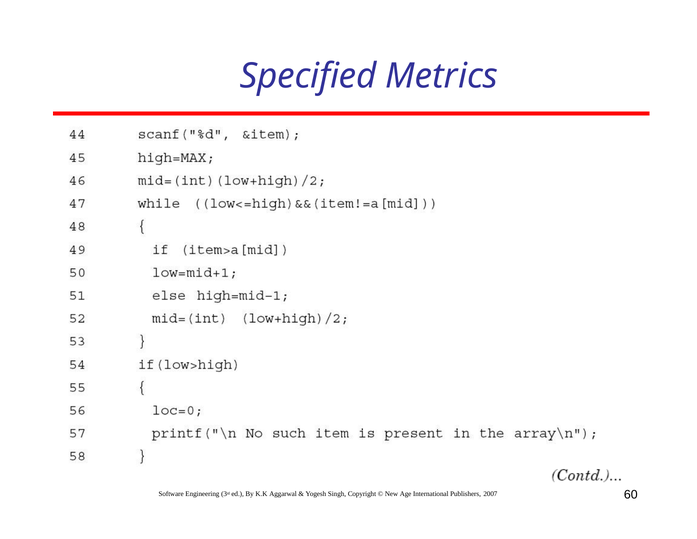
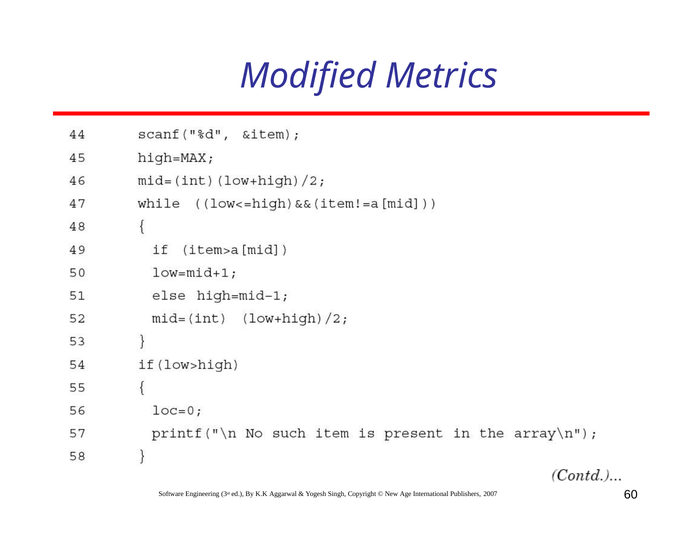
Specified: Specified -> Modified (308, 76)
